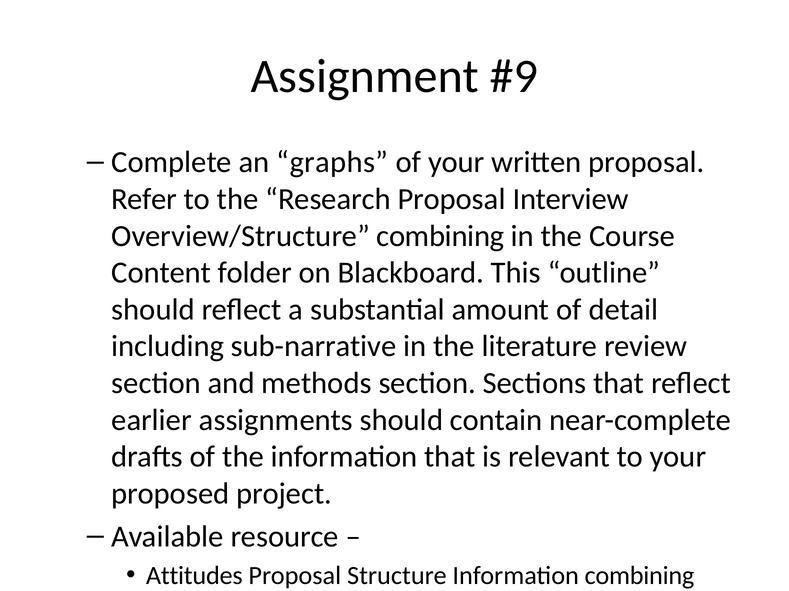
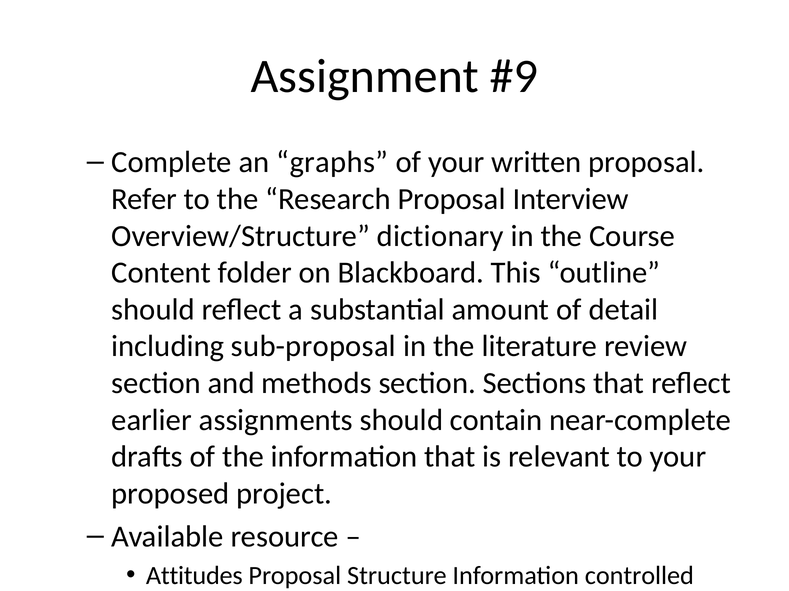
Overview/Structure combining: combining -> dictionary (440, 236)
sub-narrative: sub-narrative -> sub-proposal (313, 347)
Information combining: combining -> controlled (639, 576)
